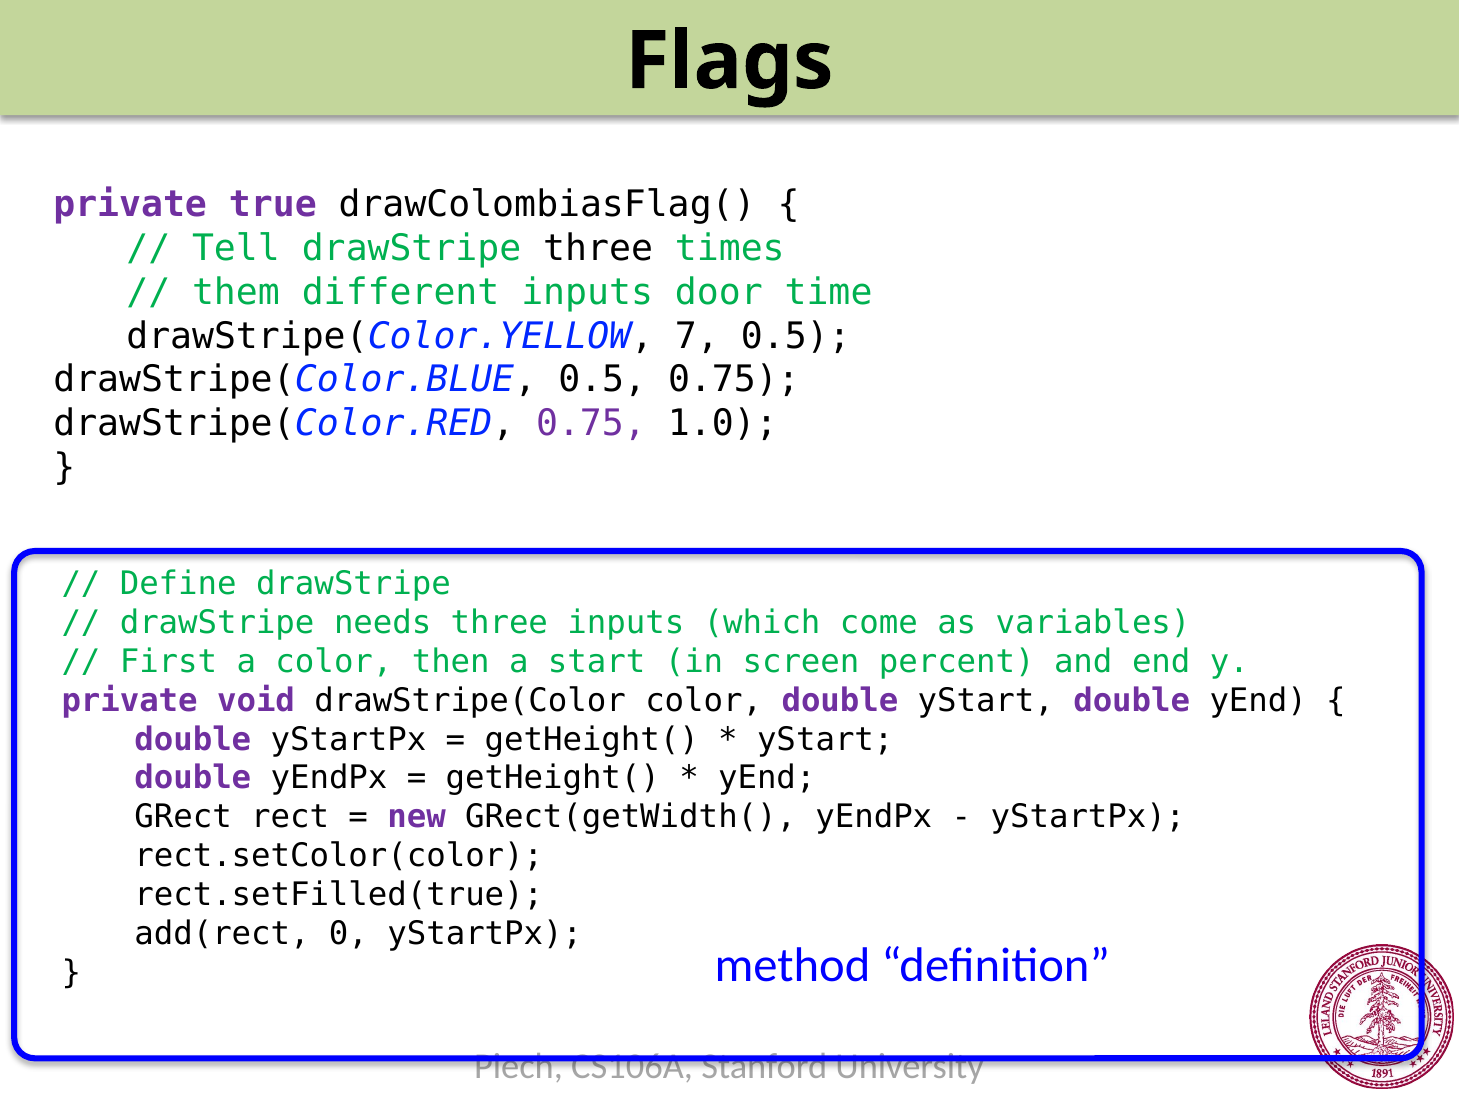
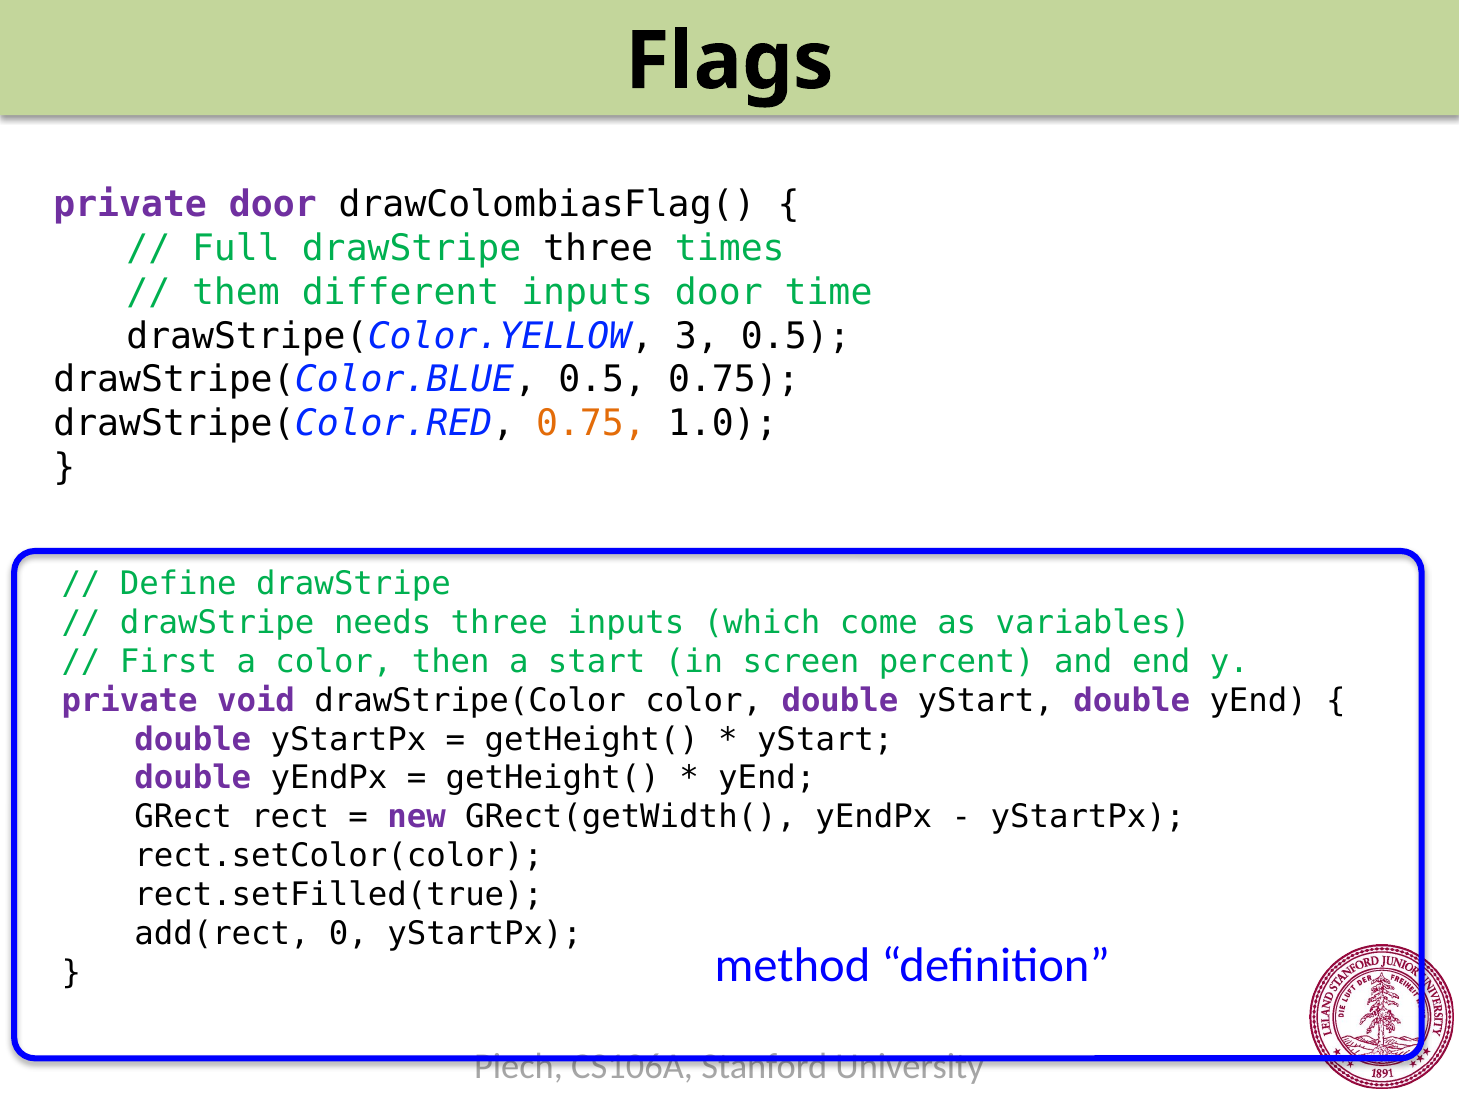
private true: true -> door (273, 205)
Tell: Tell -> Full (236, 249)
7: 7 -> 3 (697, 336)
0.75 colour: purple -> orange (591, 424)
